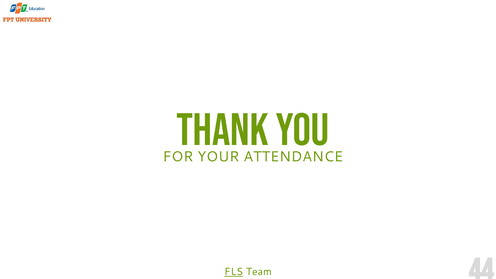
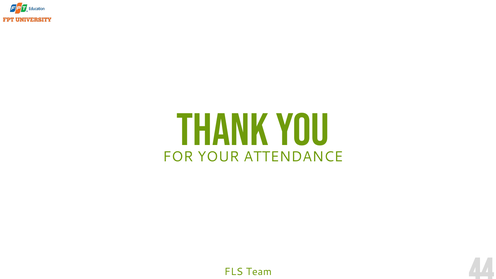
FLS underline: present -> none (234, 272)
